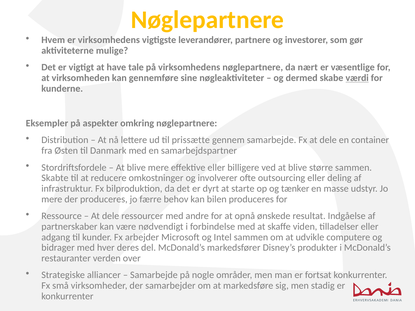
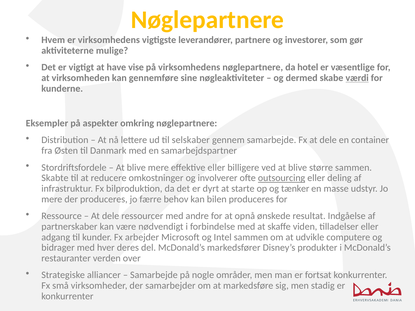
tale: tale -> vise (136, 67)
nært: nært -> hotel (308, 67)
prissætte: prissætte -> selskaber (191, 140)
outsourcing underline: none -> present (282, 178)
